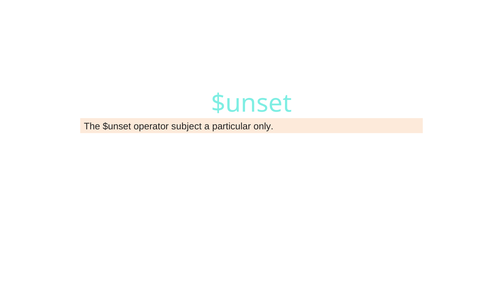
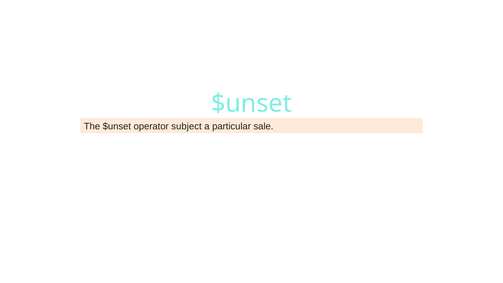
only: only -> sale (263, 126)
